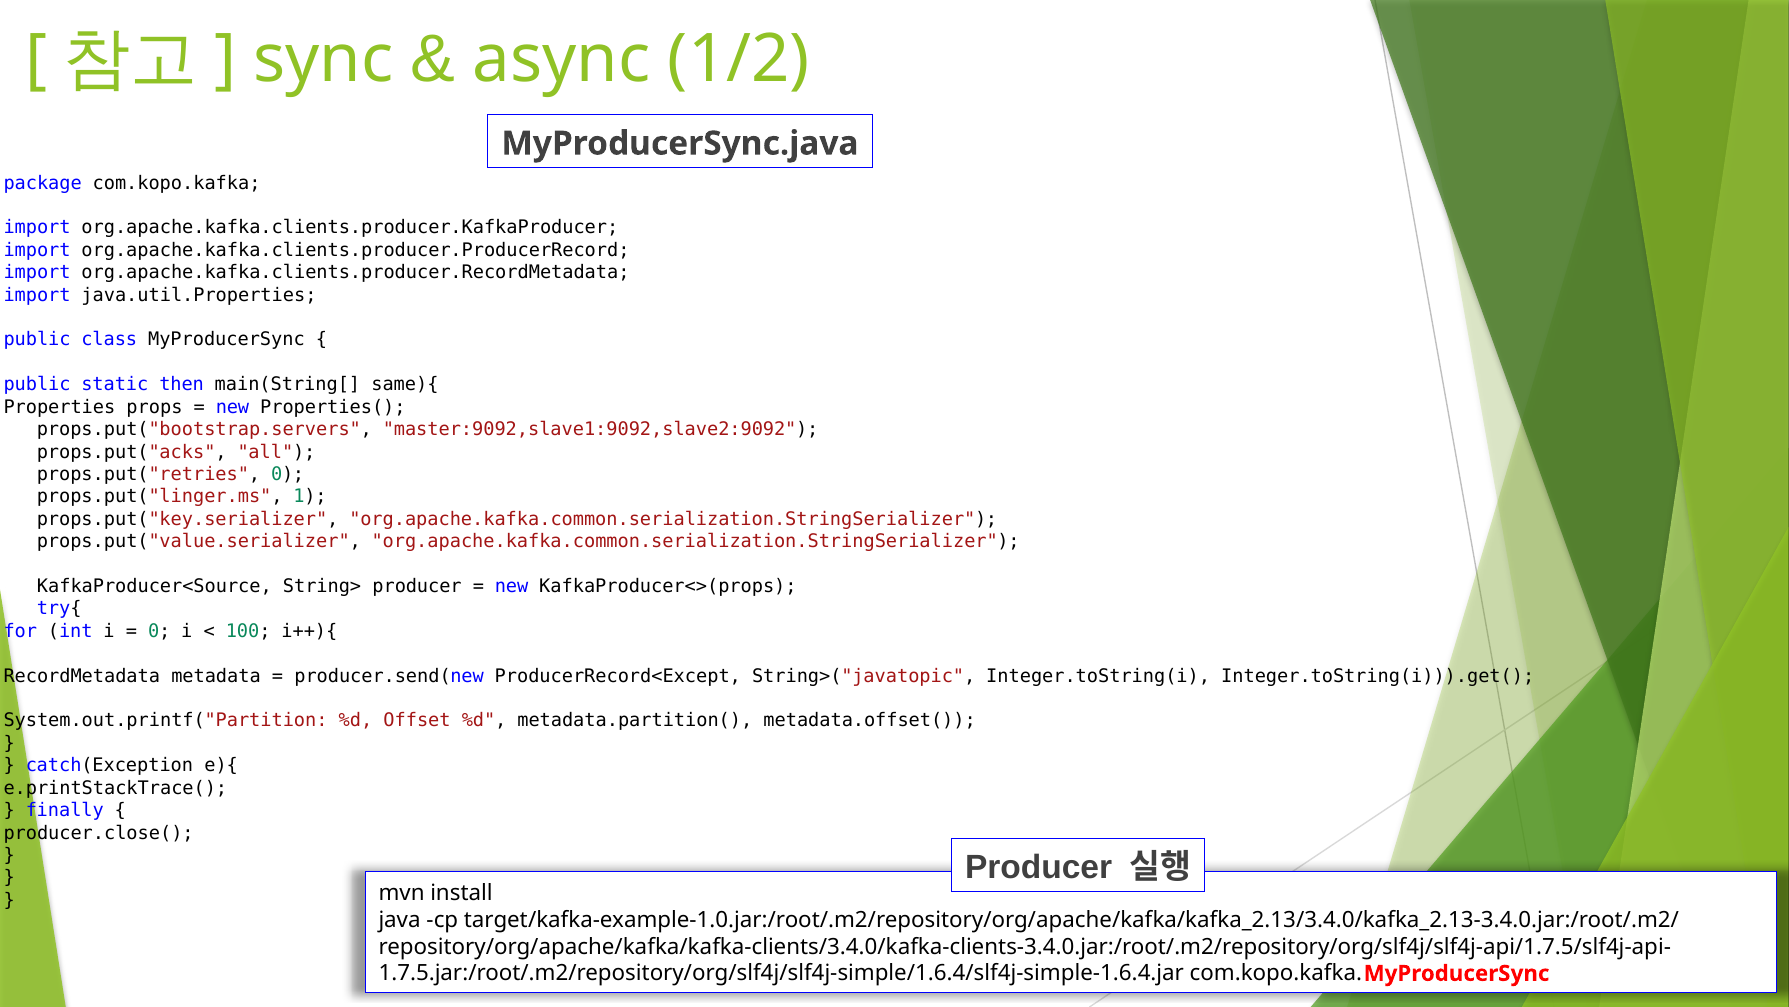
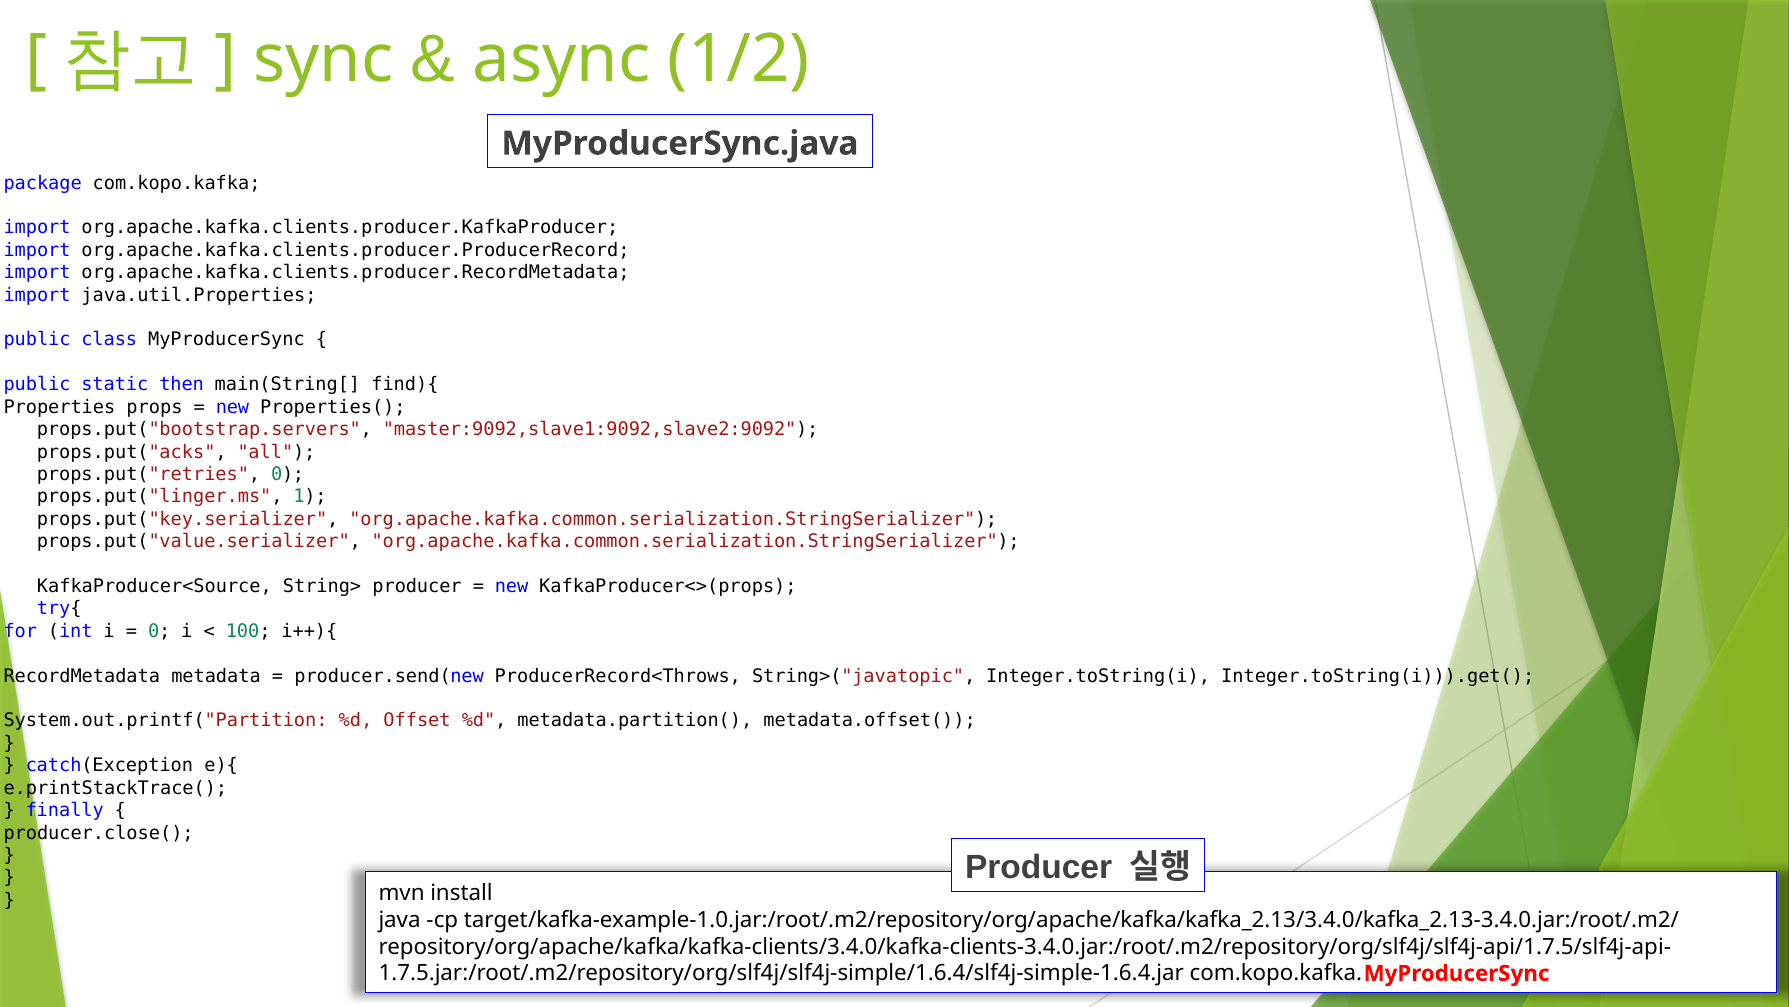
same){: same){ -> find){ (405, 384)
ProducerRecord<Except: ProducerRecord<Except -> ProducerRecord<Throws (618, 676)
